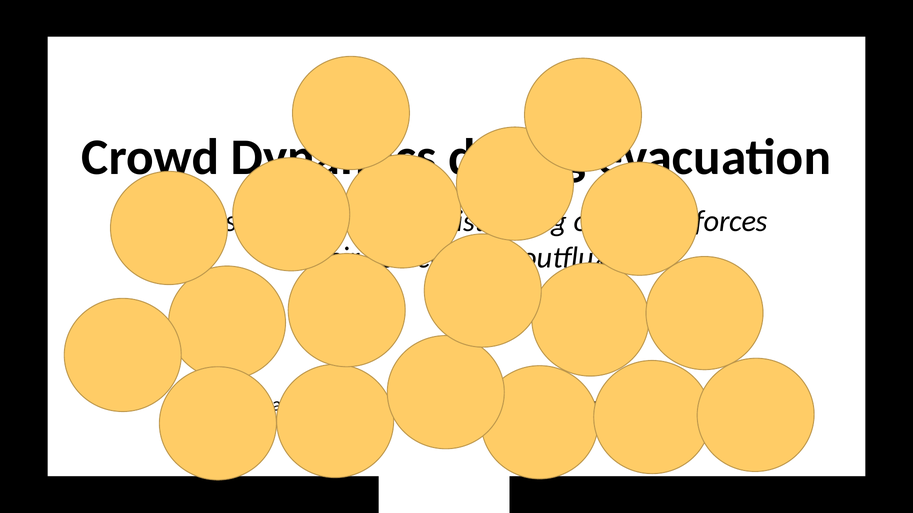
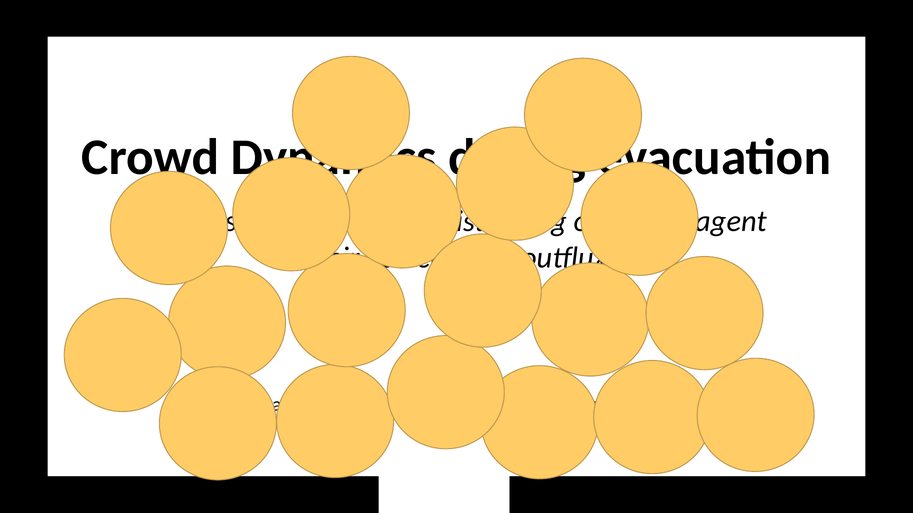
forces: forces -> agent (731, 221)
